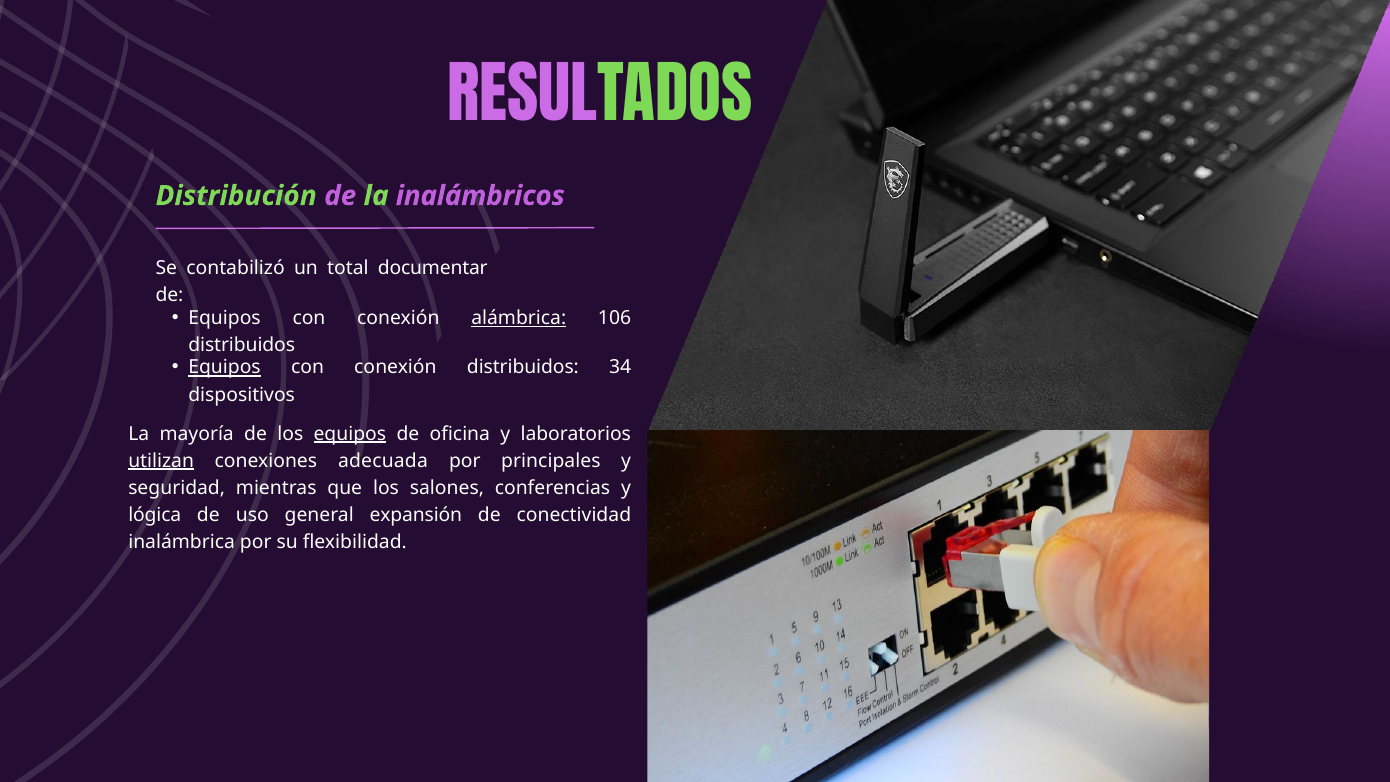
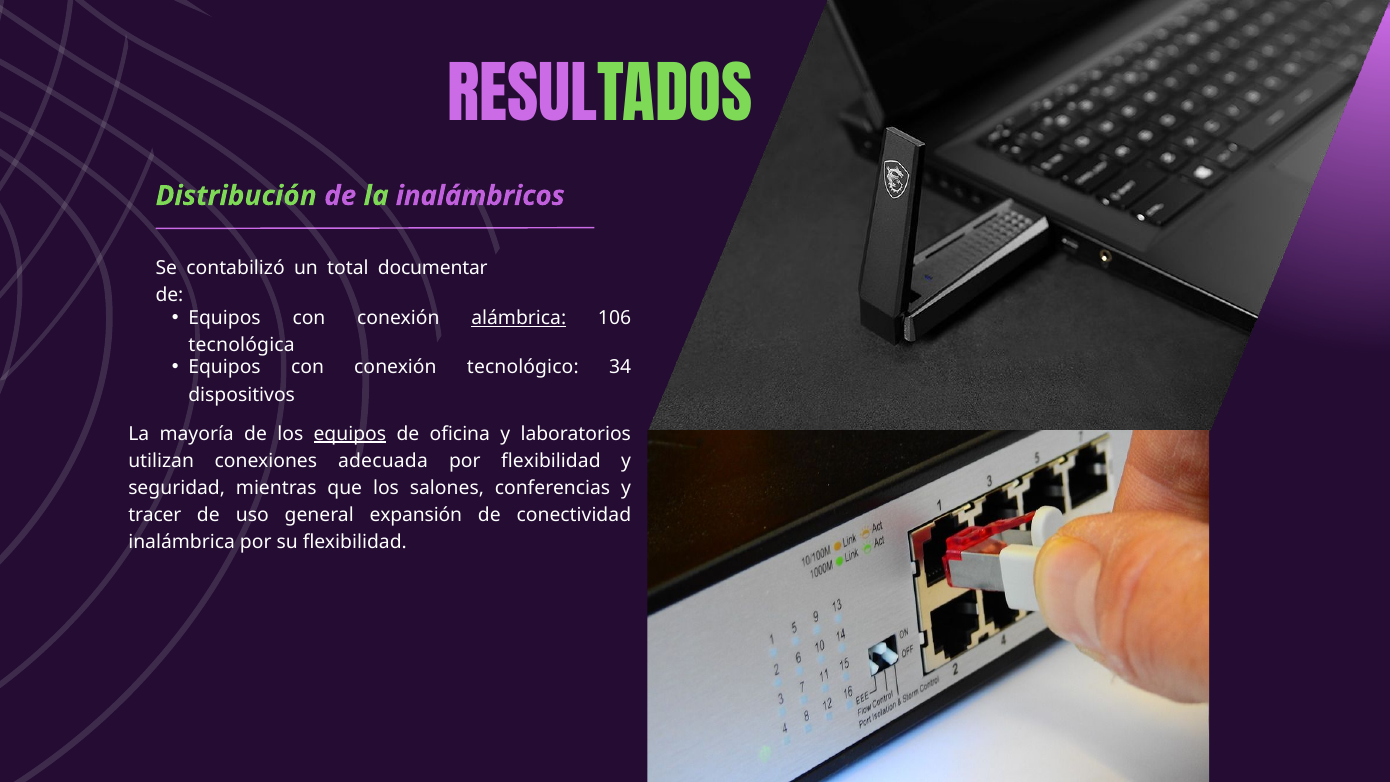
distribuidos: distribuidos -> tecnológica (242, 345)
Equipos underline: present -> none (225, 368)
conexión distribuidos: distribuidos -> tecnológico (523, 368)
utilizan underline: present -> none (161, 461)
por principales: principales -> flexibilidad (551, 461)
lógica: lógica -> tracer (155, 515)
